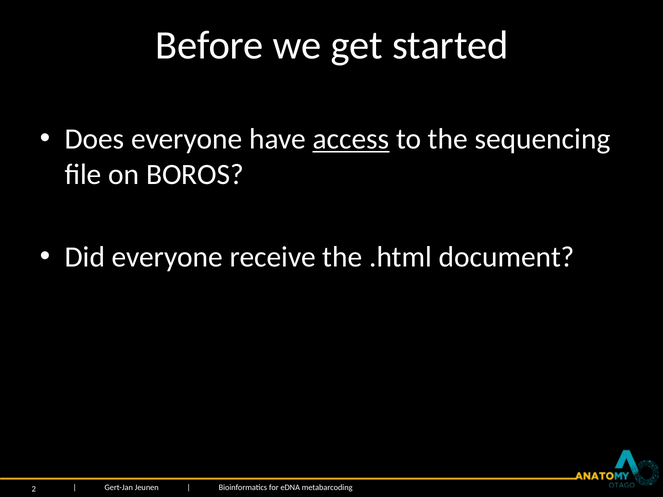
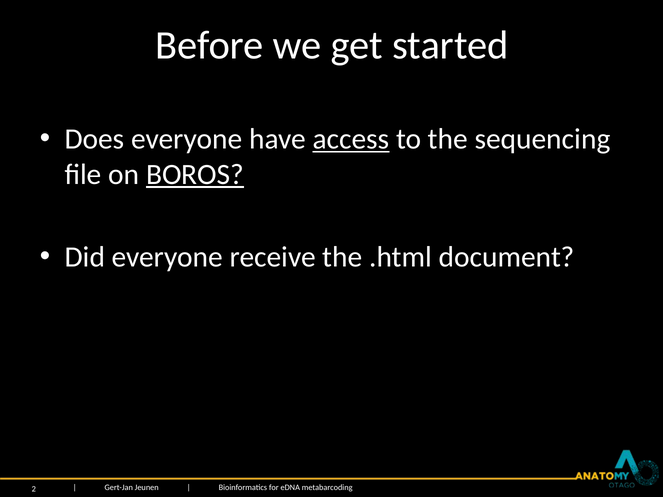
BOROS underline: none -> present (195, 174)
